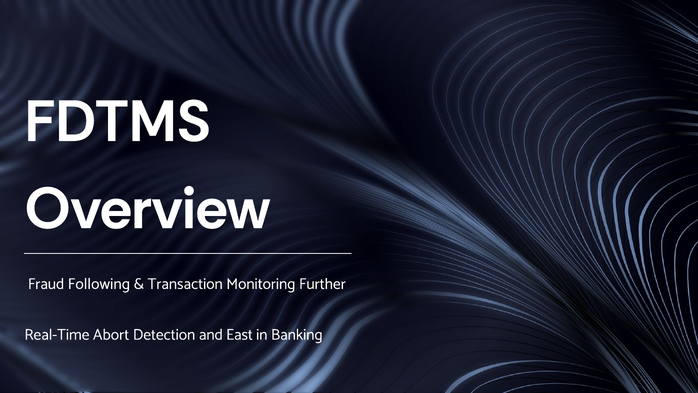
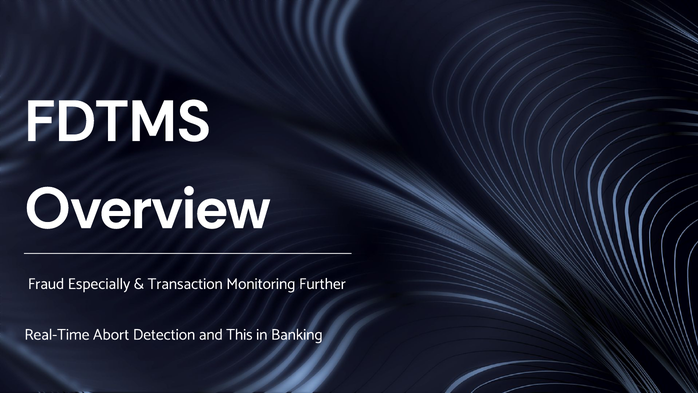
Following: Following -> Especially (99, 284)
East: East -> This (239, 334)
